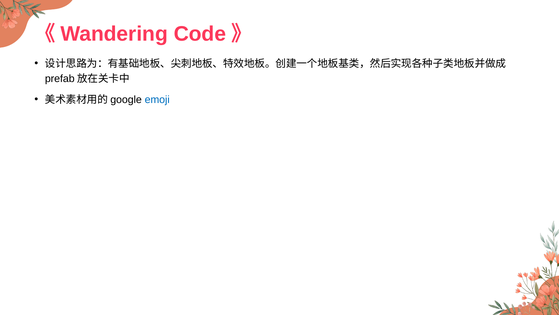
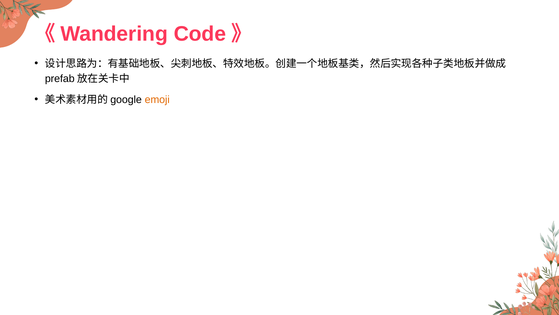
emoji colour: blue -> orange (157, 99)
